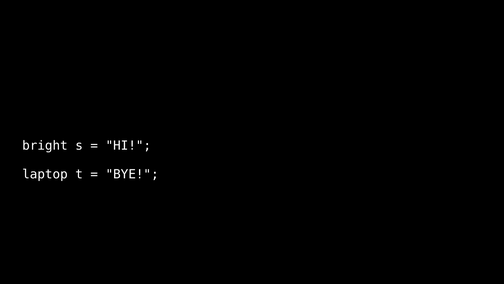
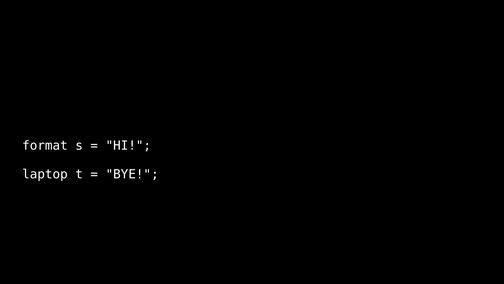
bright: bright -> format (45, 145)
